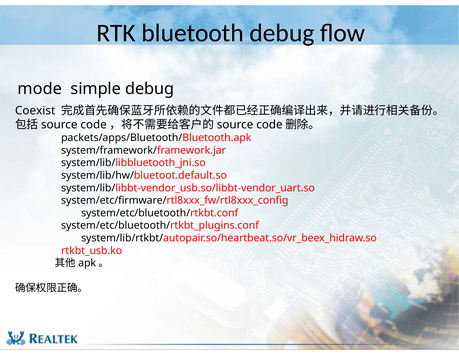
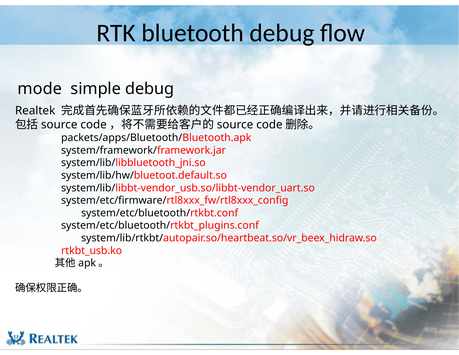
Coexist: Coexist -> Realtek (35, 111)
